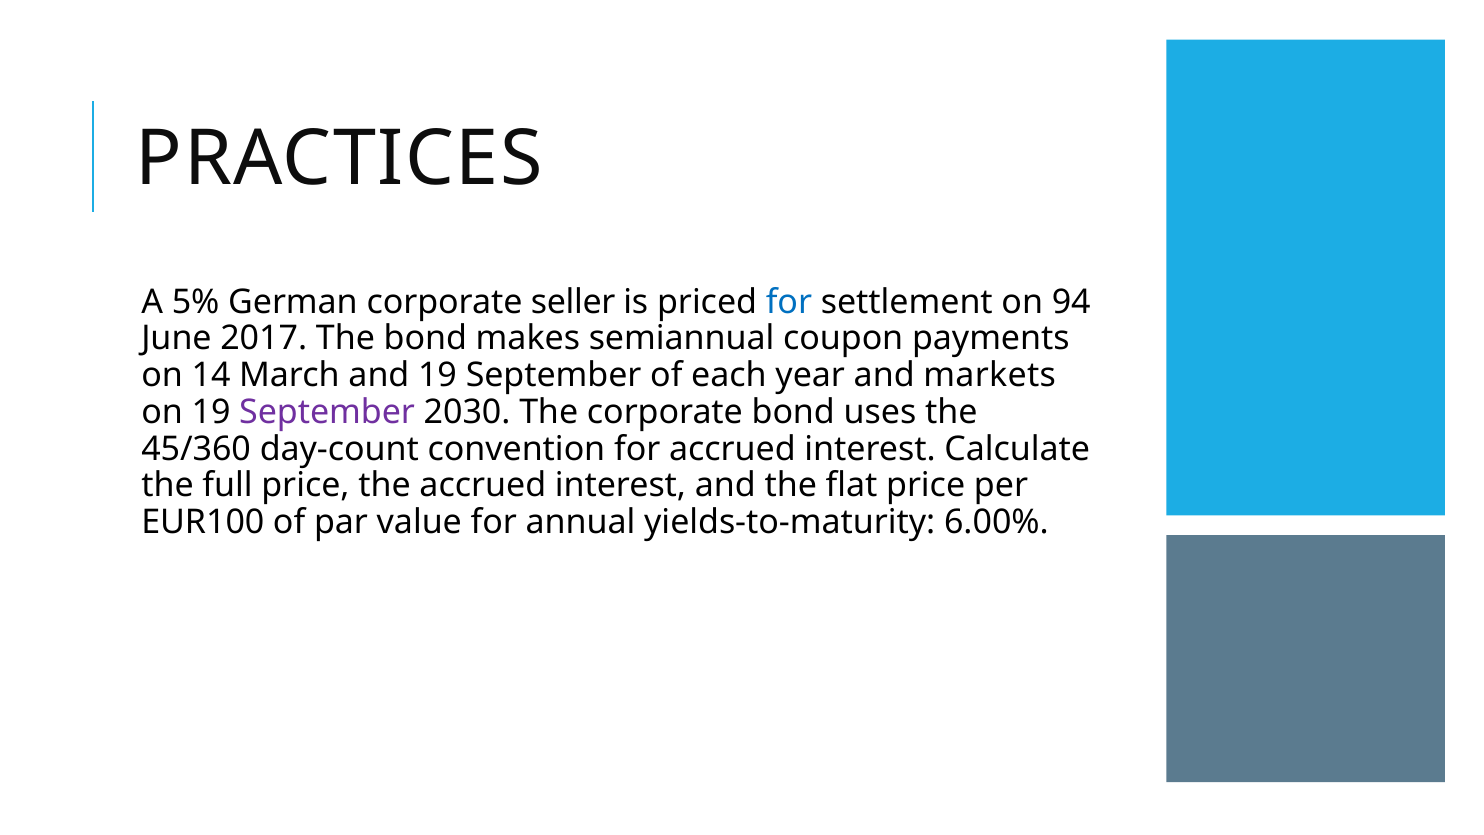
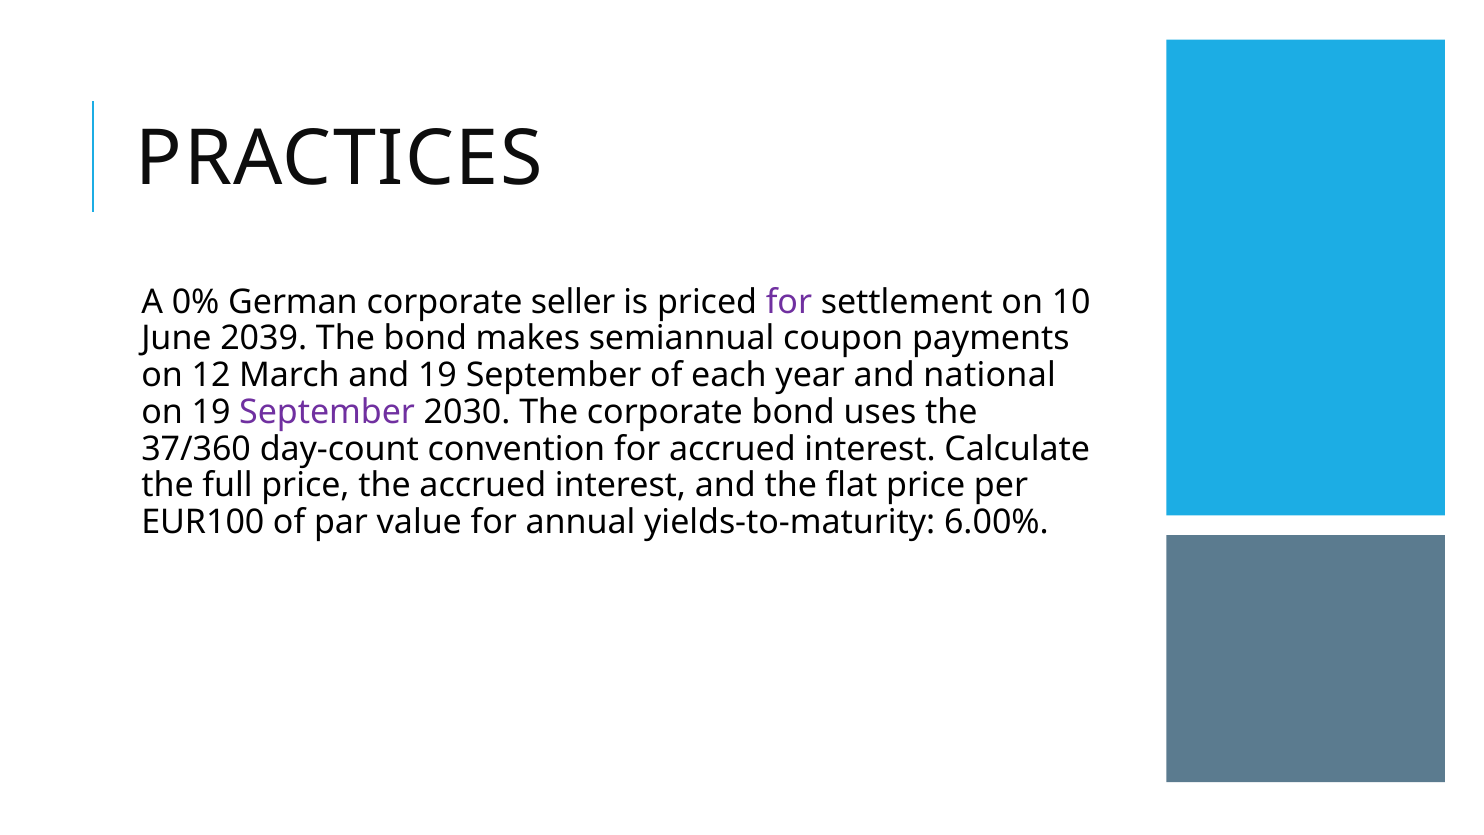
5%: 5% -> 0% (196, 302)
for colour: blue -> purple (789, 302)
94: 94 -> 10 (1071, 302)
2017: 2017 -> 2039 (264, 339)
14: 14 -> 12 (211, 375)
markets: markets -> national (990, 375)
45/360: 45/360 -> 37/360 (196, 449)
